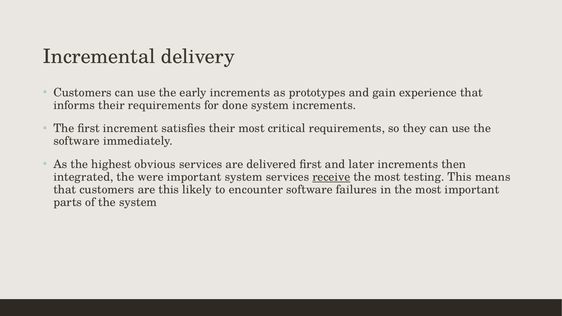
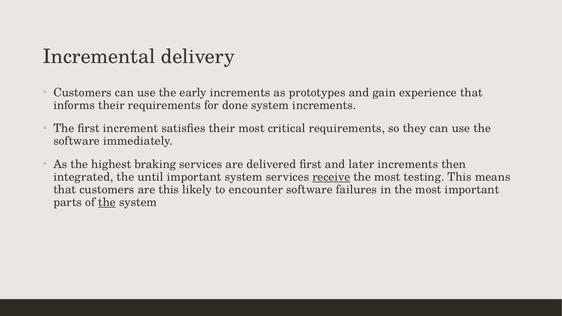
obvious: obvious -> braking (155, 164)
were: were -> until (151, 177)
the underline: none -> present (107, 202)
